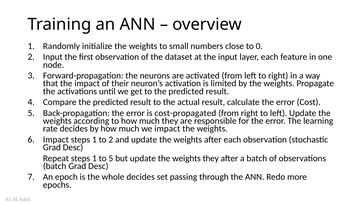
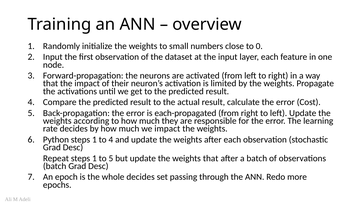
cost-propagated: cost-propagated -> each-propagated (185, 113)
Impact: Impact -> Python (56, 140)
to 2: 2 -> 4 (111, 140)
weights they: they -> that (211, 158)
